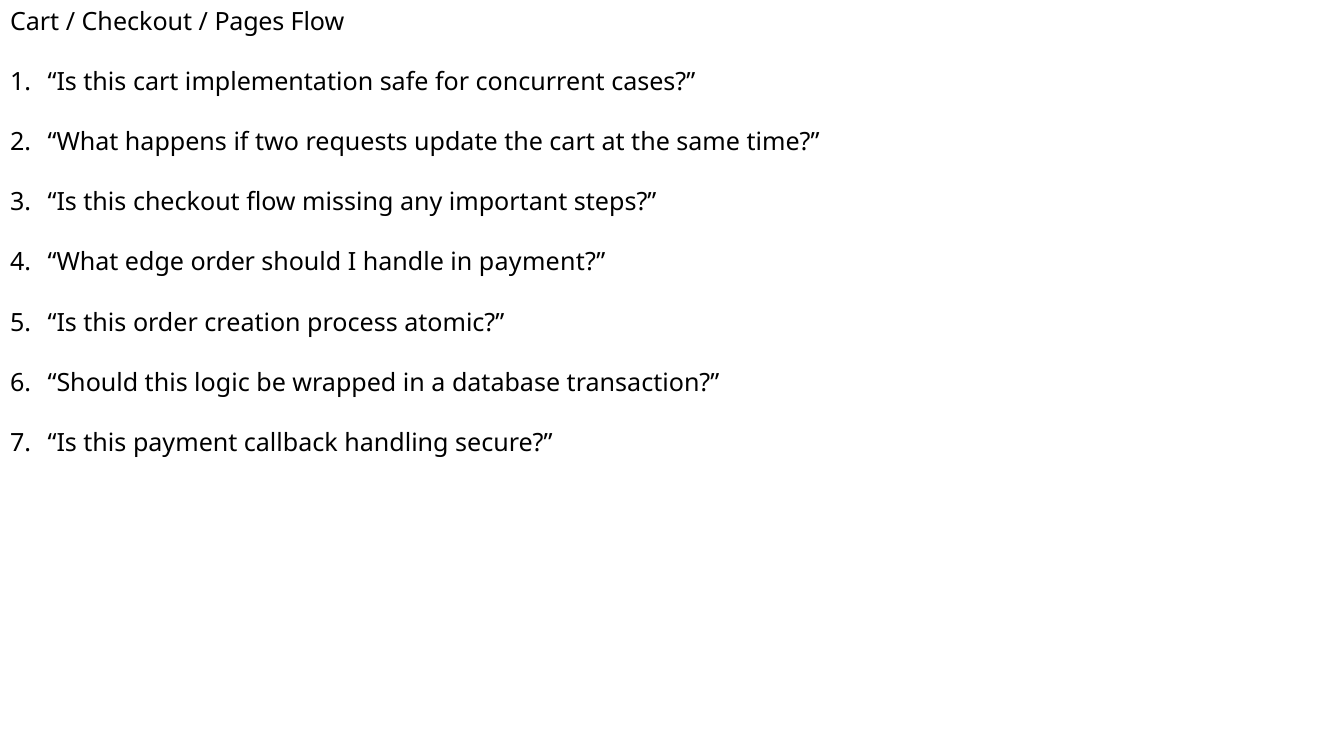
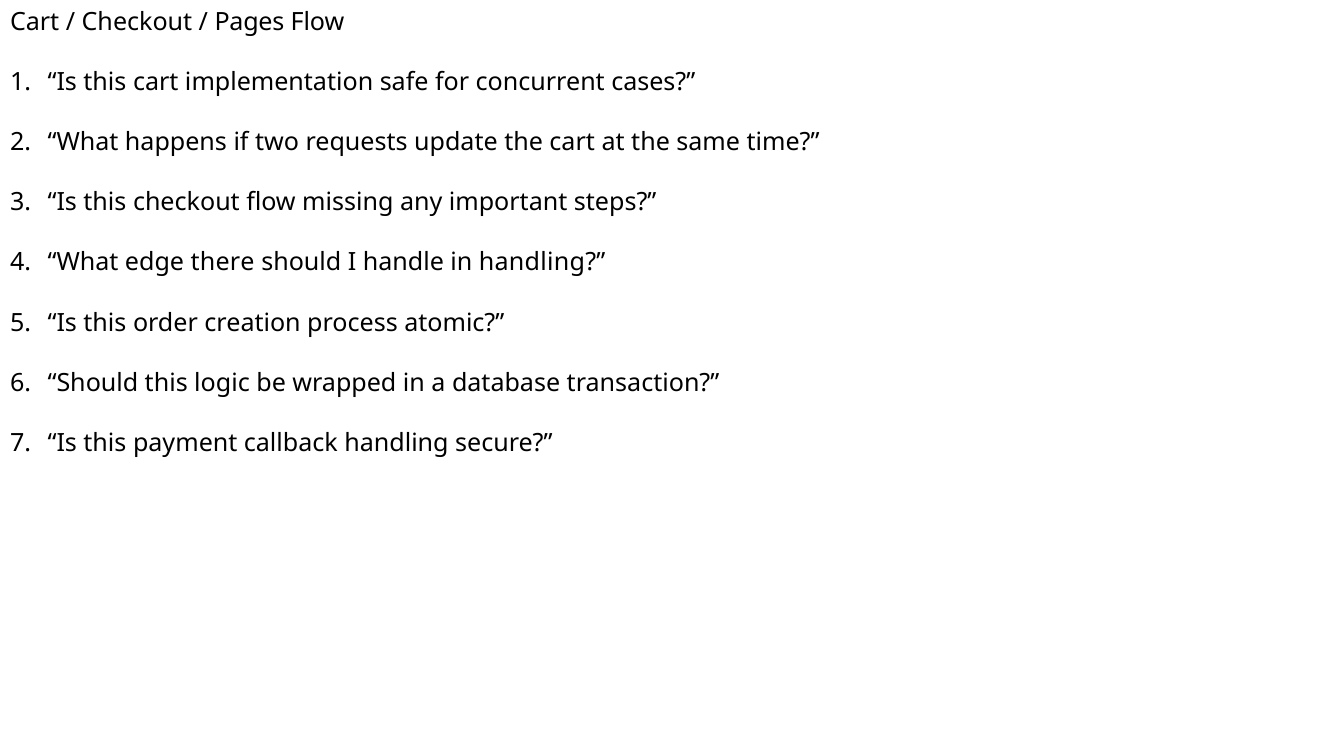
edge order: order -> there (223, 263)
in payment: payment -> handling (542, 263)
